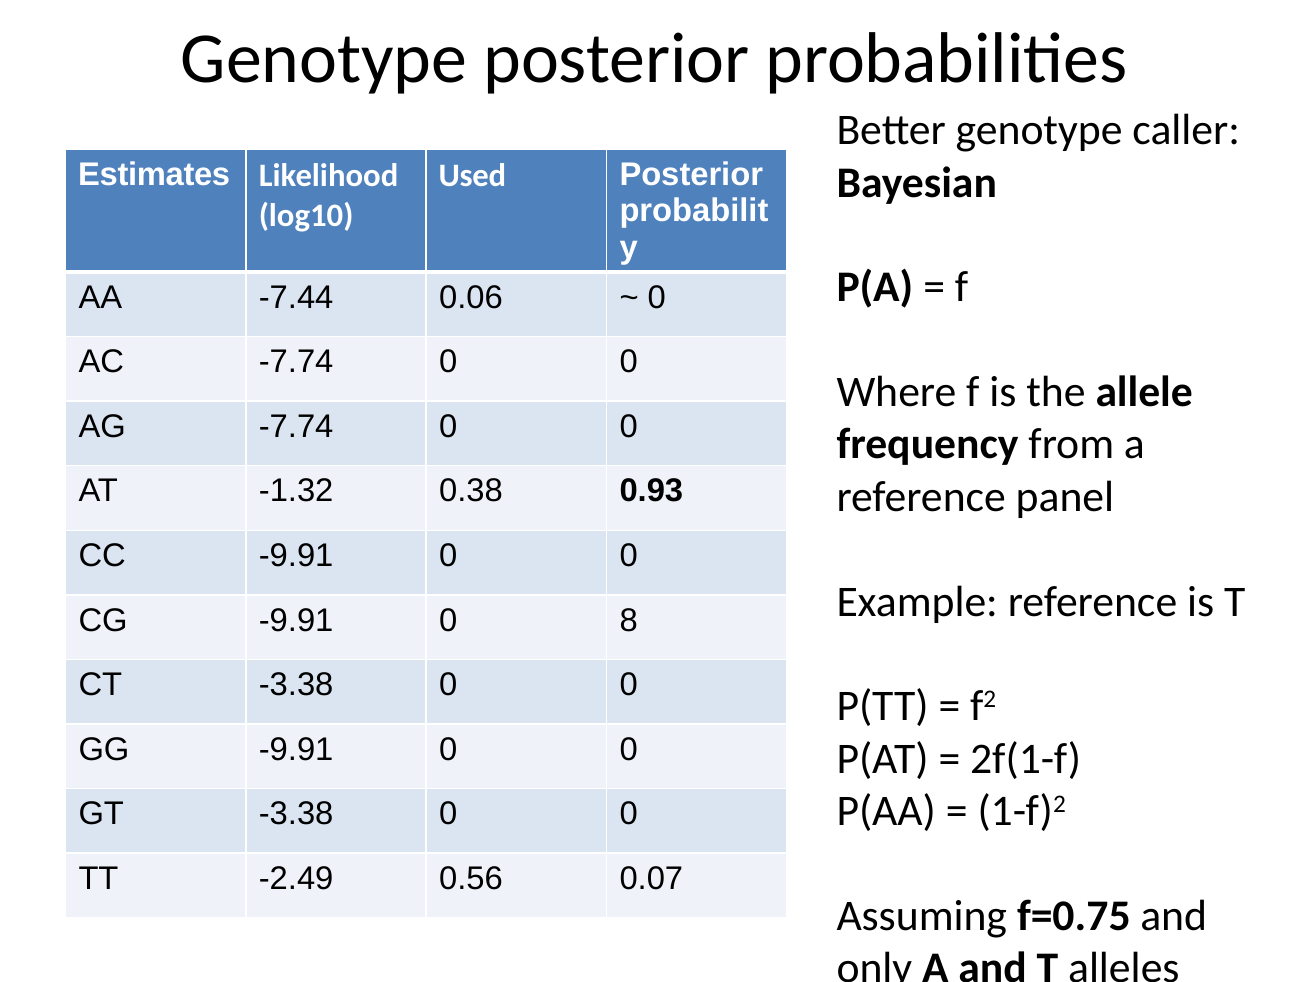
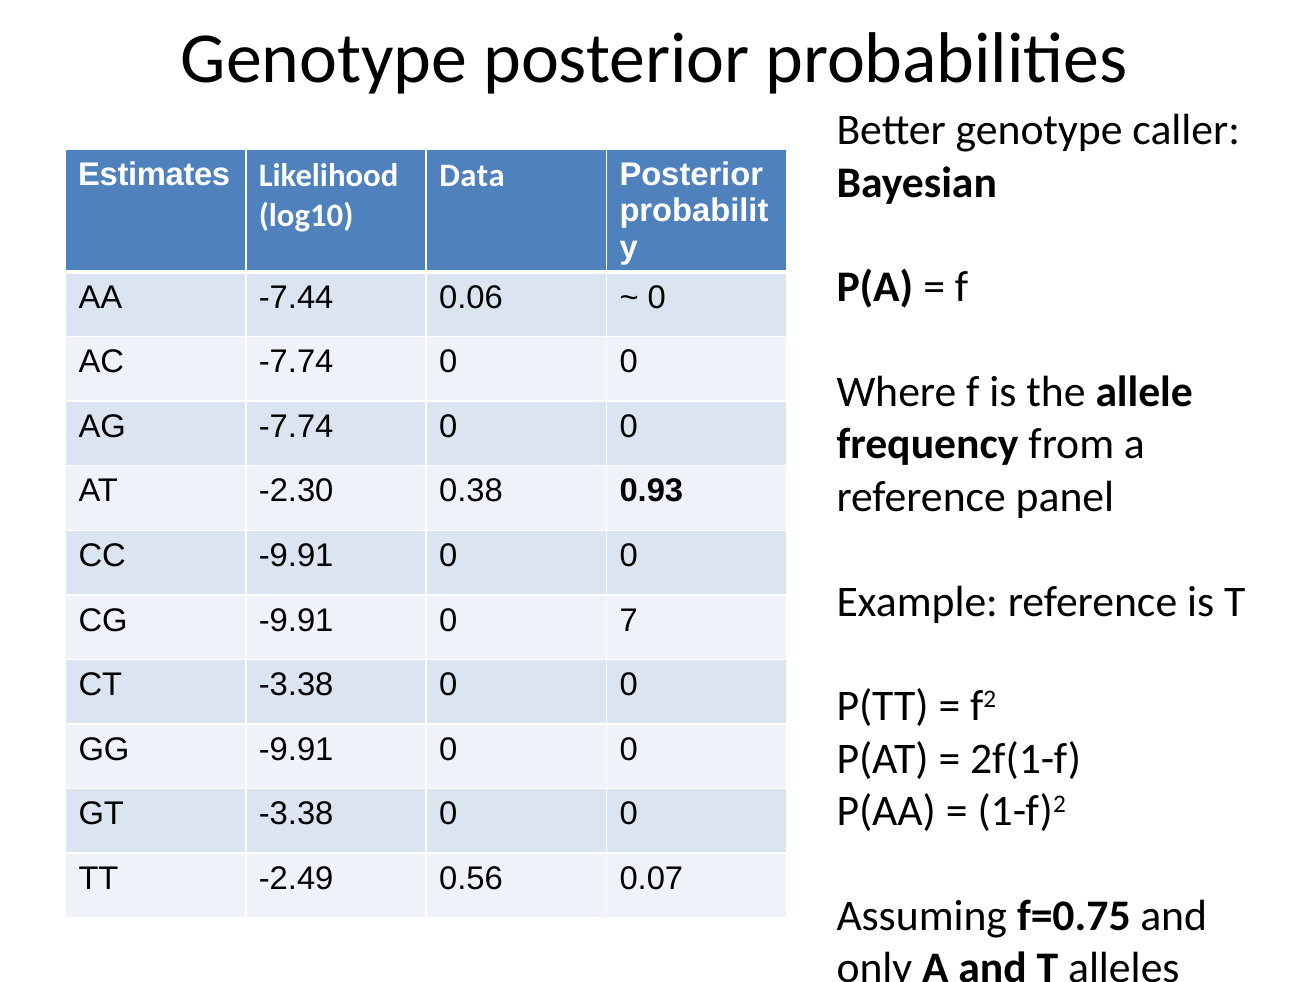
Used: Used -> Data (472, 176)
-1.32: -1.32 -> -2.30 (296, 491)
8: 8 -> 7 (629, 621)
